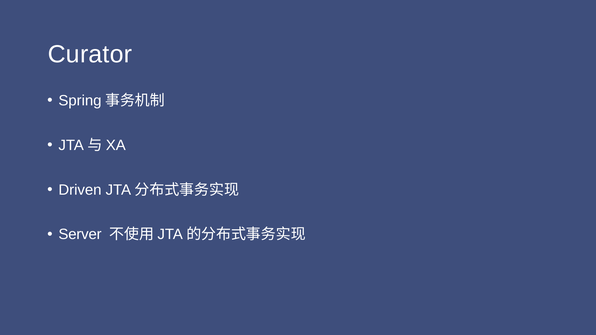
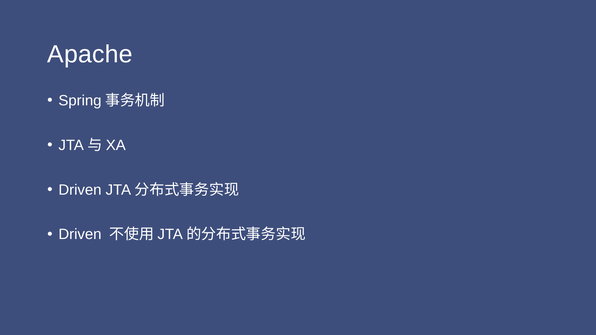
Curator: Curator -> Apache (90, 54)
Server: Server -> Driven (80, 235)
